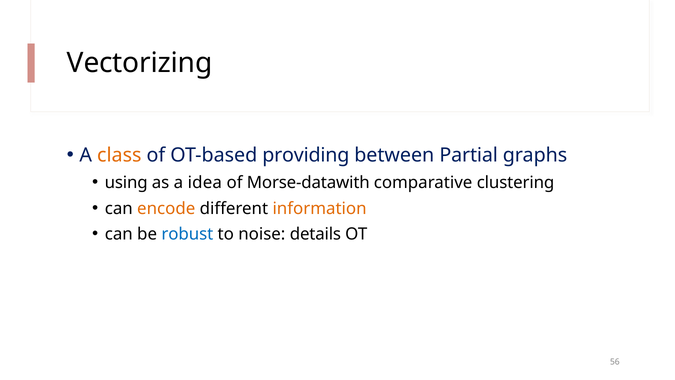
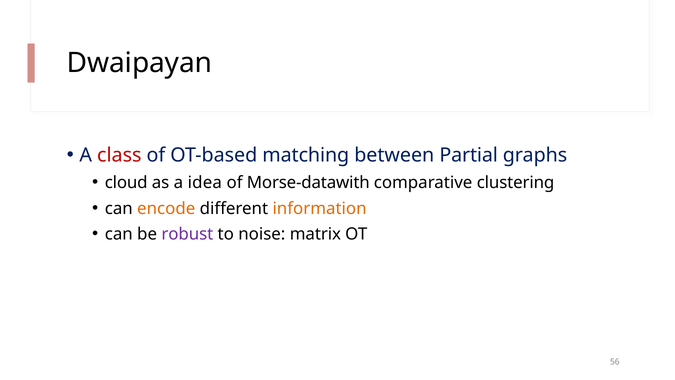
Vectorizing: Vectorizing -> Dwaipayan (140, 63)
class colour: orange -> red (119, 155)
providing: providing -> matching (306, 155)
using: using -> cloud (126, 183)
robust colour: blue -> purple (187, 234)
details: details -> matrix (315, 234)
